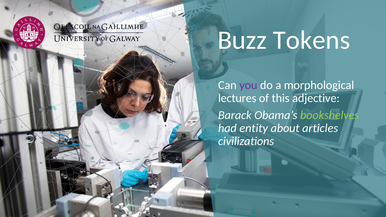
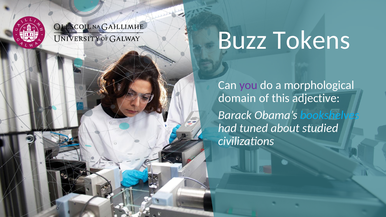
lectures: lectures -> domain (237, 98)
bookshelves colour: light green -> light blue (330, 115)
entity: entity -> tuned (254, 128)
articles: articles -> studied (320, 128)
